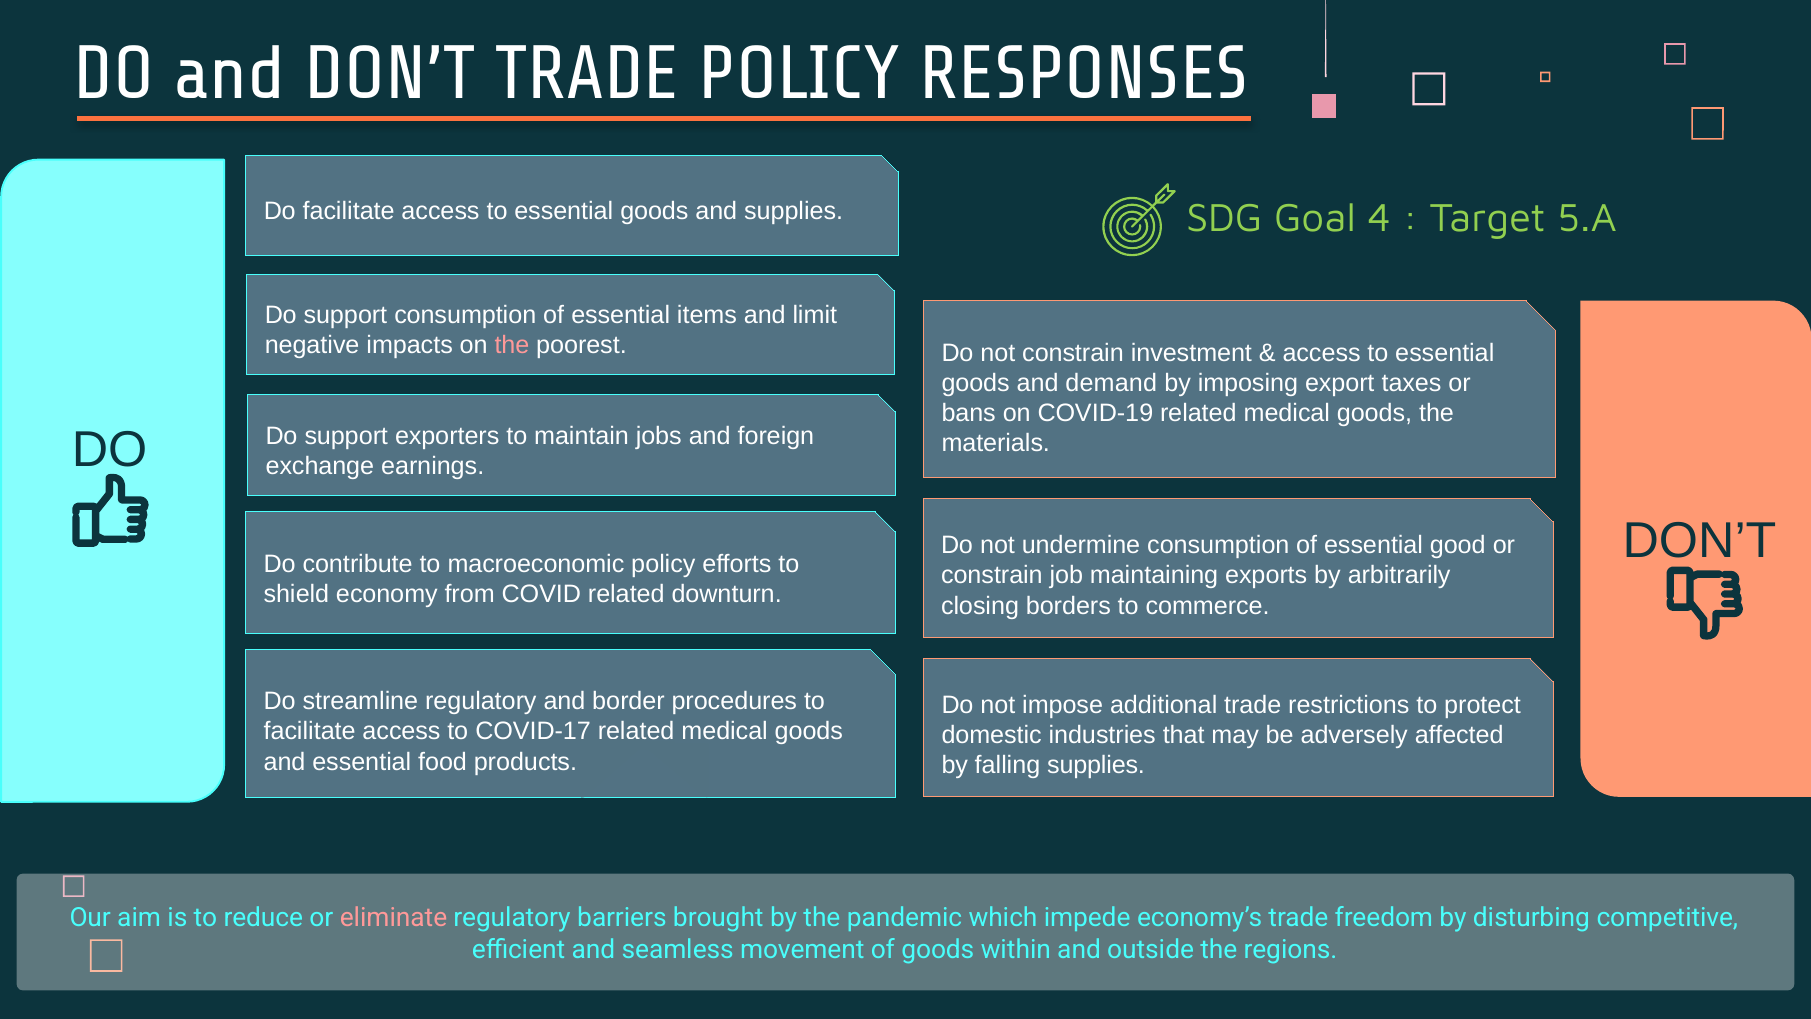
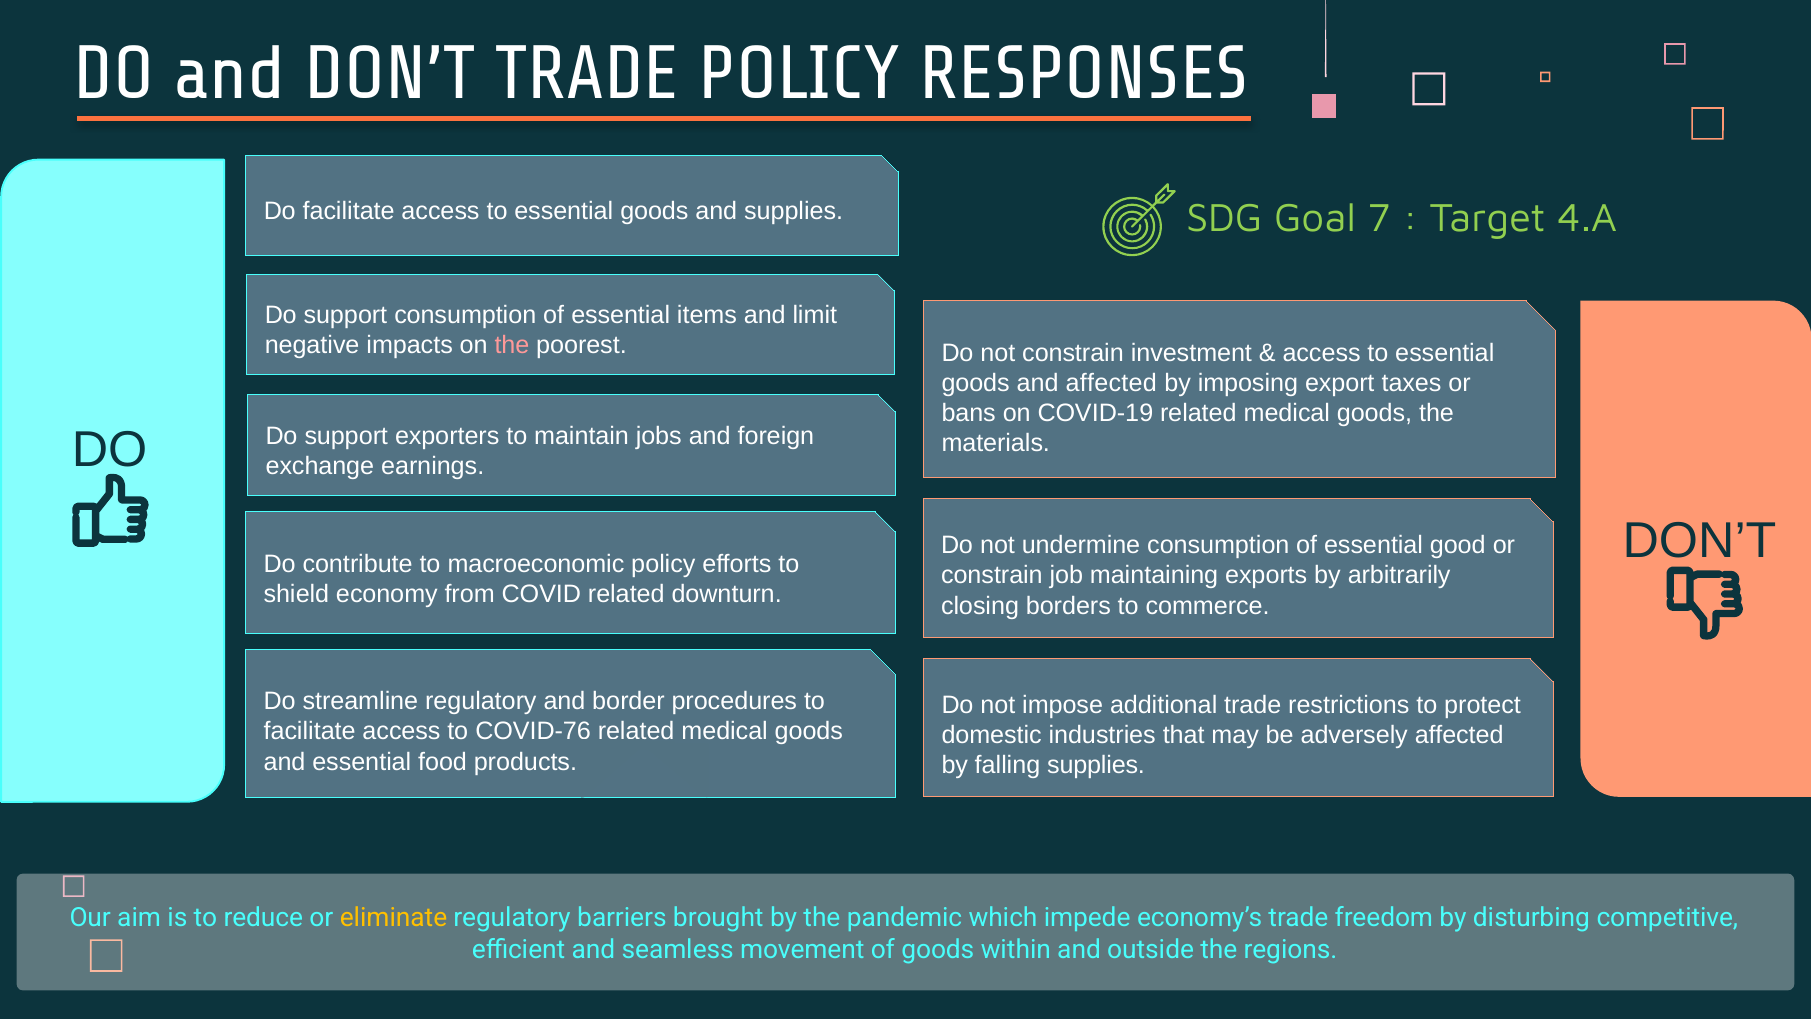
4: 4 -> 7 (1379, 218)
5.A: 5.A -> 4.A (1587, 218)
and demand: demand -> affected (1111, 383)
COVID-17: COVID-17 -> COVID-76 (533, 731)
eliminate colour: pink -> yellow (394, 918)
